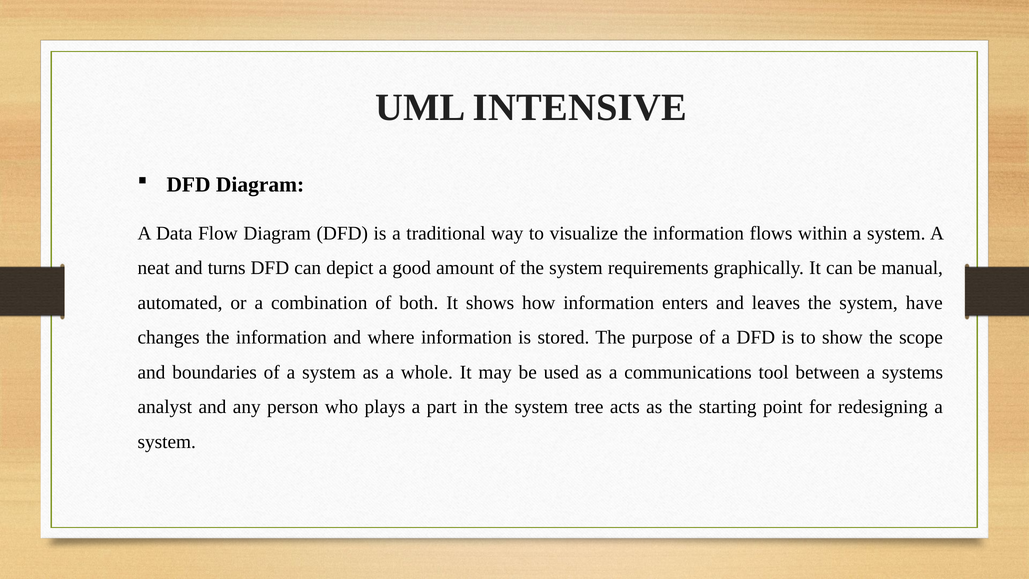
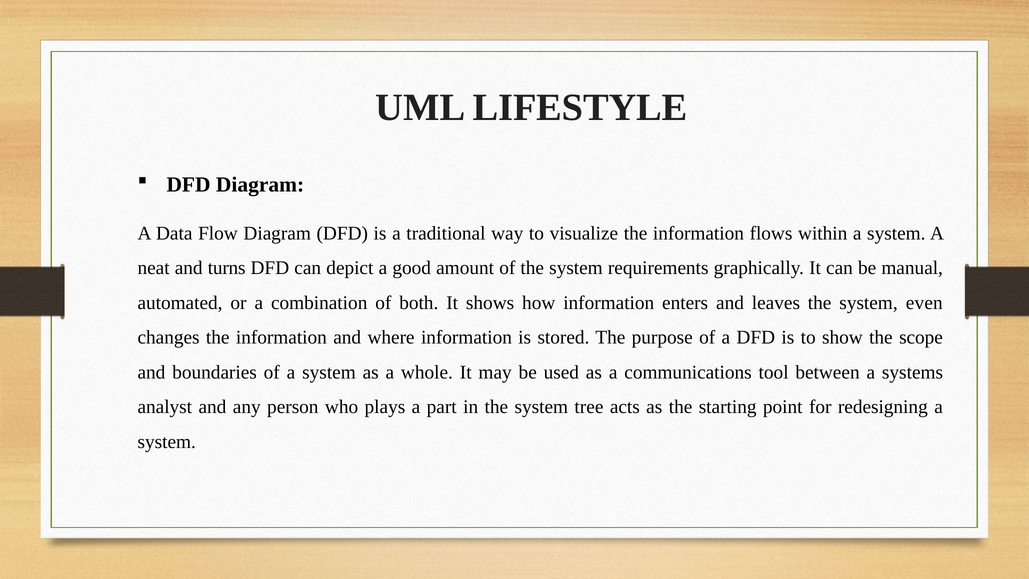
INTENSIVE: INTENSIVE -> LIFESTYLE (580, 108)
have: have -> even (924, 303)
